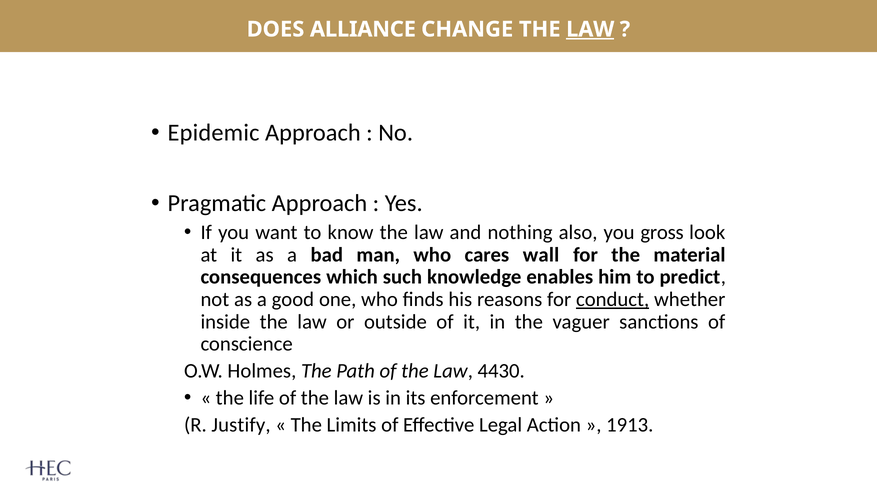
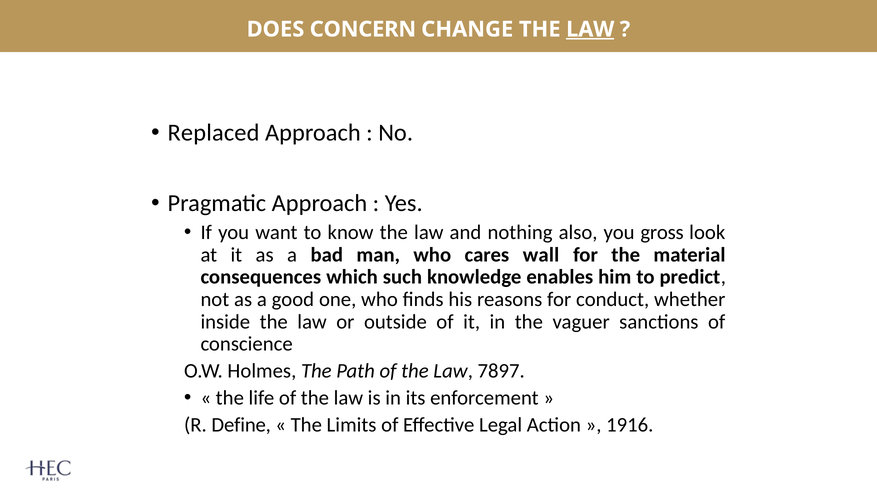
ALLIANCE: ALLIANCE -> CONCERN (363, 29)
Epidemic: Epidemic -> Replaced (214, 133)
conduct underline: present -> none (613, 300)
4430: 4430 -> 7897 (501, 371)
Justify: Justify -> Define (241, 425)
1913: 1913 -> 1916 (630, 425)
